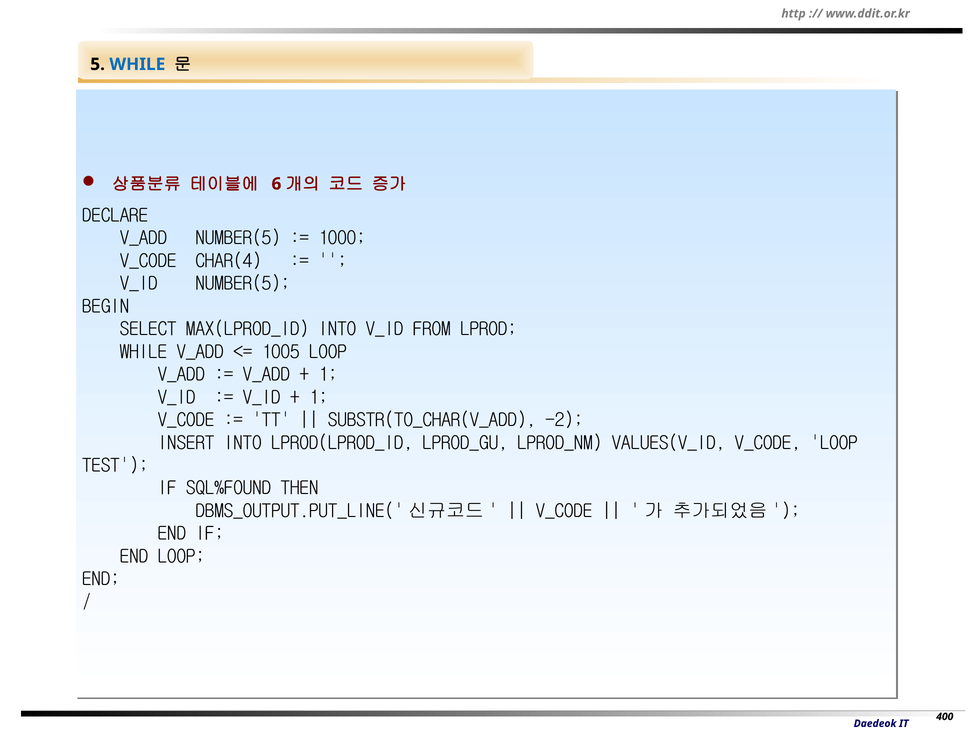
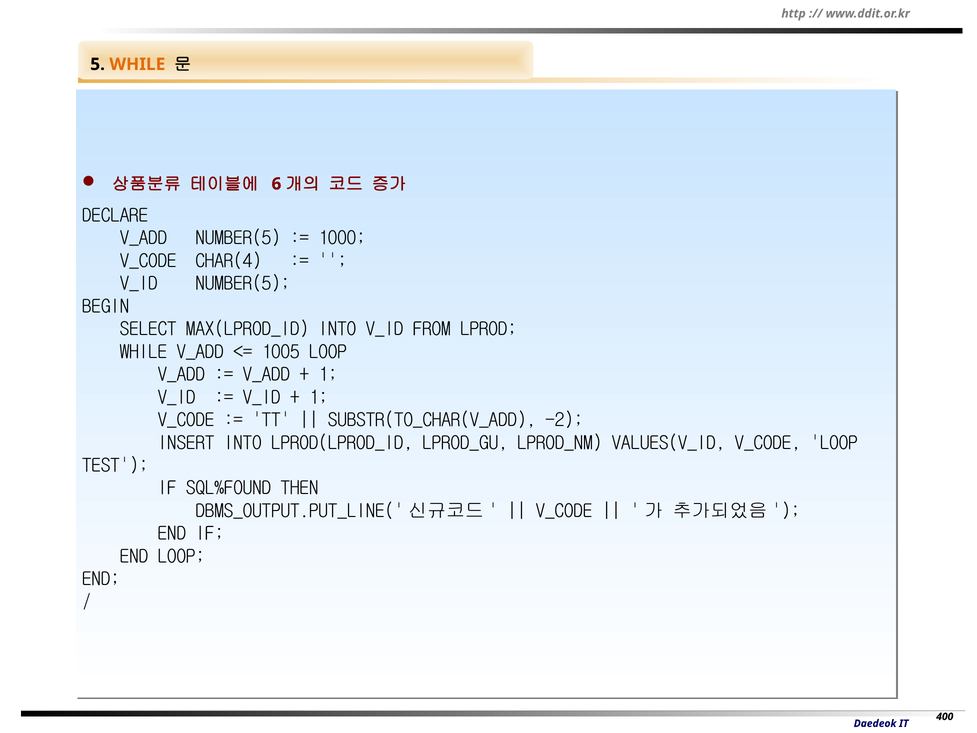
WHILE colour: blue -> orange (137, 64)
